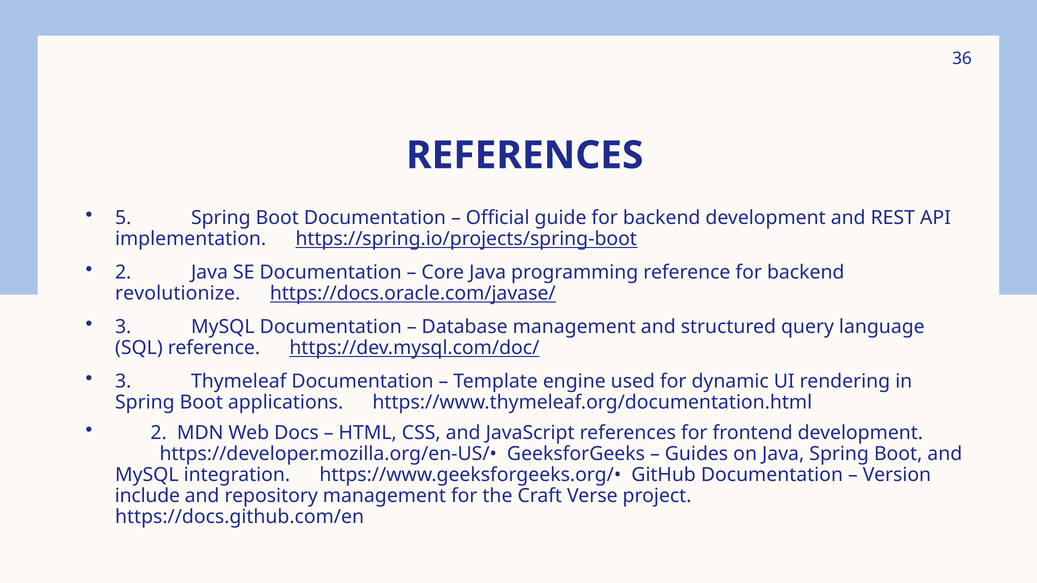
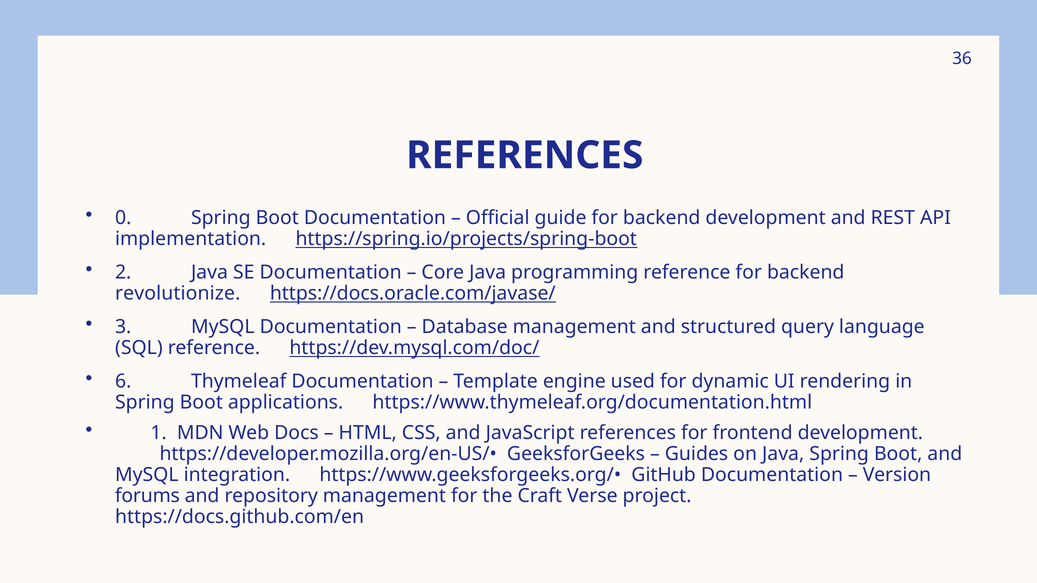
5: 5 -> 0 (123, 218)
3: 3 -> 6 (123, 381)
2: 2 -> 1 (159, 433)
include: include -> forums (147, 496)
